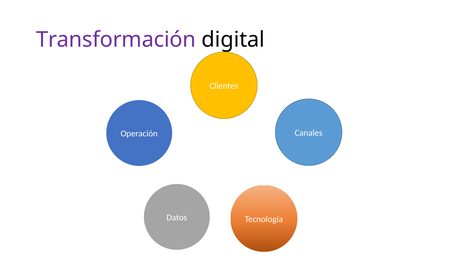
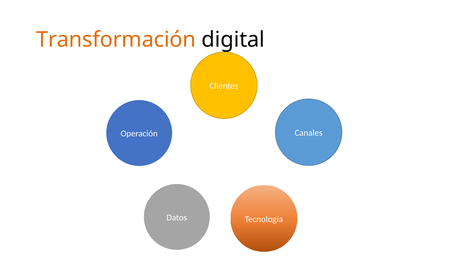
Transformación colour: purple -> orange (116, 40)
